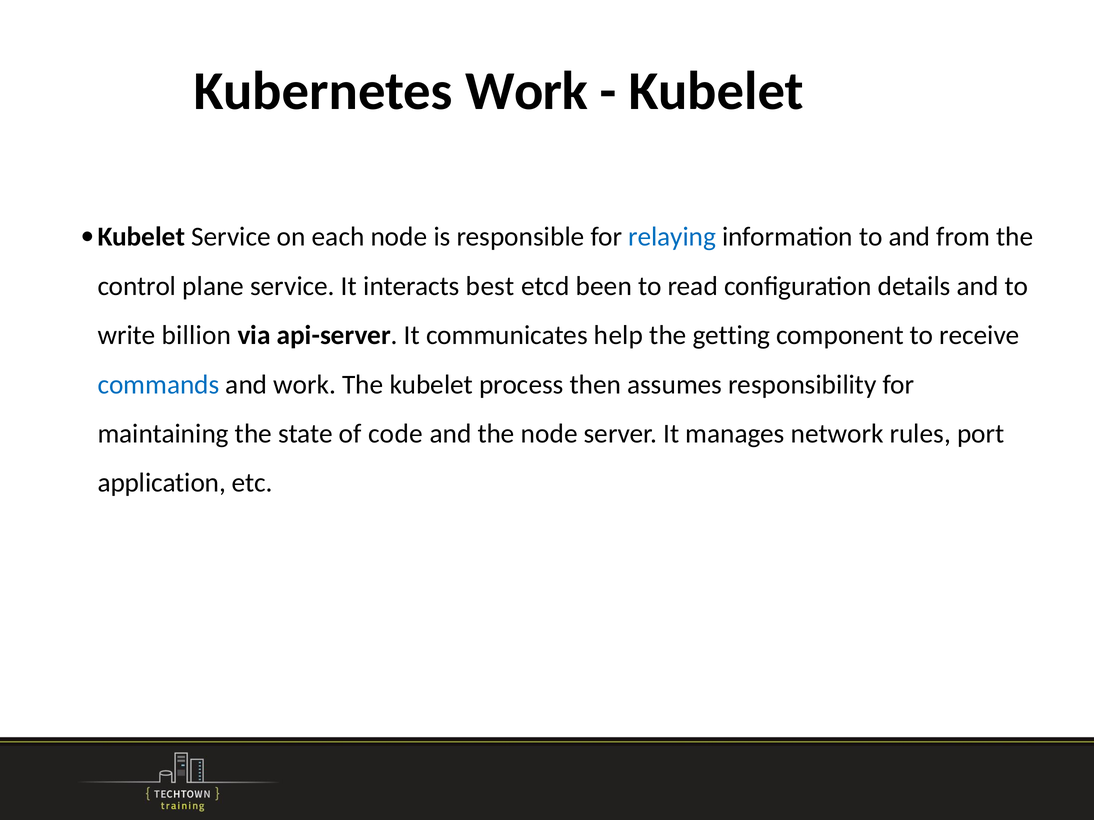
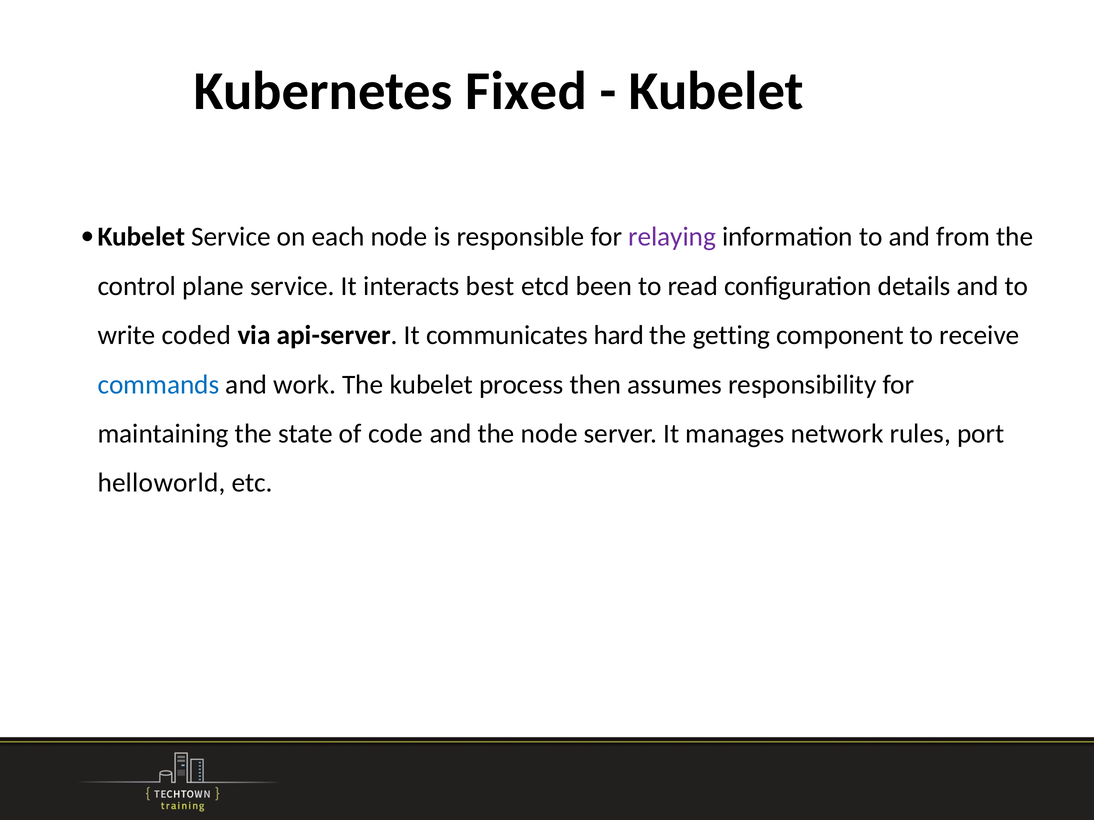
Kubernetes Work: Work -> Fixed (526, 91)
relaying colour: blue -> purple (672, 237)
billion: billion -> coded (196, 336)
help: help -> hard (619, 336)
application: application -> helloworld (162, 483)
